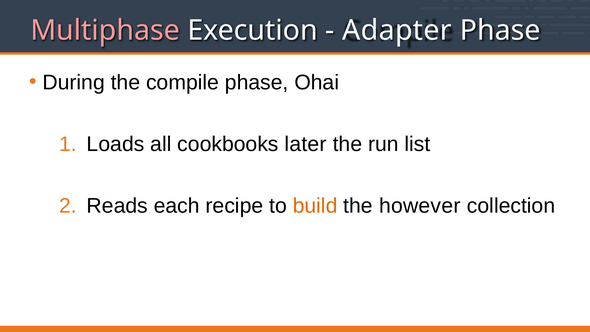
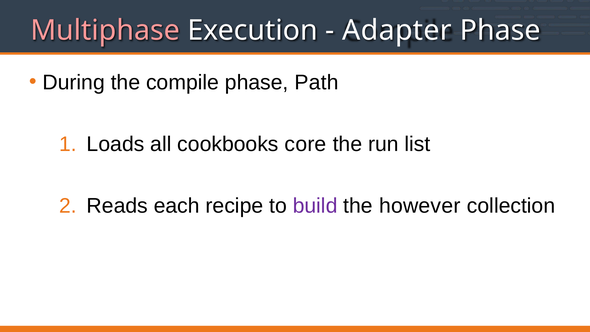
Ohai: Ohai -> Path (317, 82)
later: later -> core (306, 144)
build colour: orange -> purple (315, 206)
